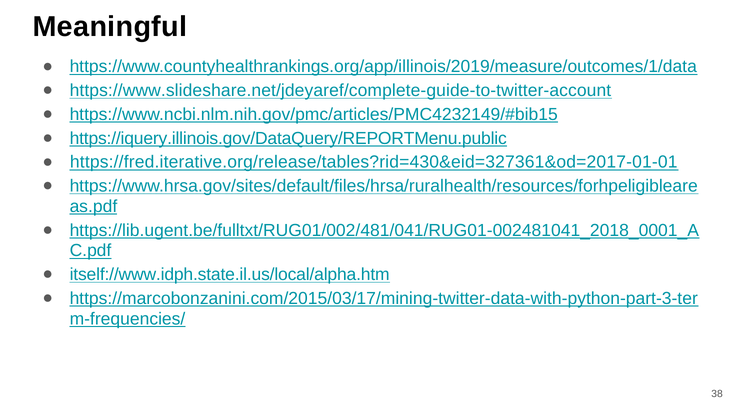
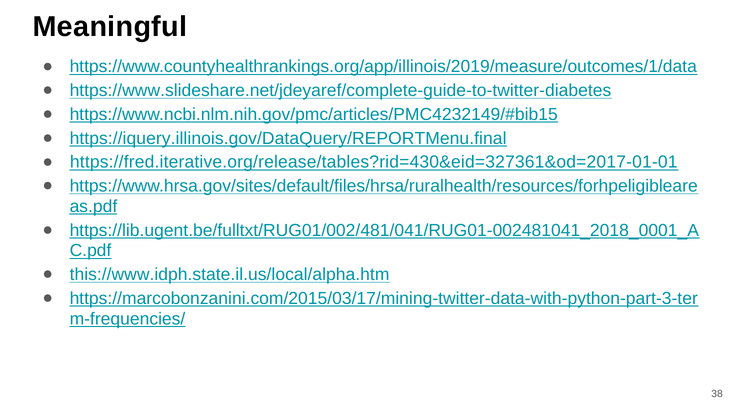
https://www.slideshare.net/jdeyaref/complete-guide-to-twitter-account: https://www.slideshare.net/jdeyaref/complete-guide-to-twitter-account -> https://www.slideshare.net/jdeyaref/complete-guide-to-twitter-diabetes (340, 91)
https://iquery.illinois.gov/DataQuery/REPORTMenu.public: https://iquery.illinois.gov/DataQuery/REPORTMenu.public -> https://iquery.illinois.gov/DataQuery/REPORTMenu.final (288, 138)
itself://www.idph.state.il.us/local/alpha.htm: itself://www.idph.state.il.us/local/alpha.htm -> this://www.idph.state.il.us/local/alpha.htm (230, 275)
